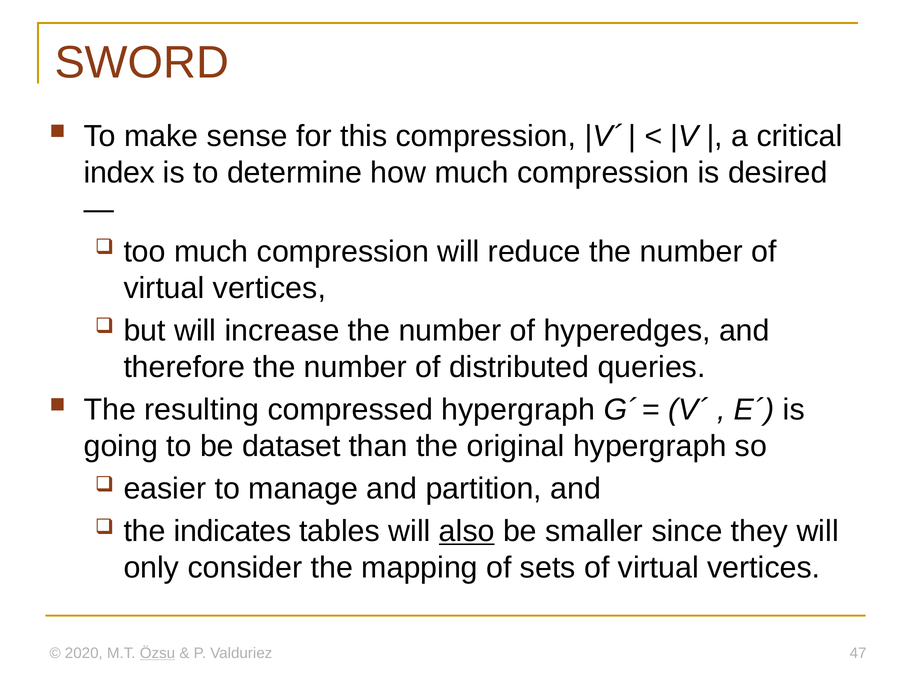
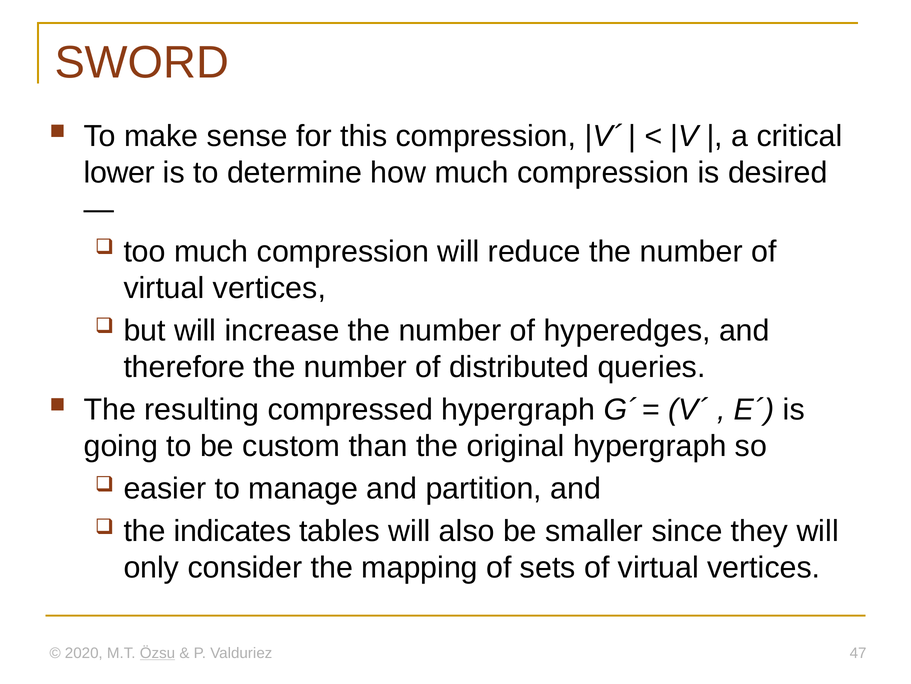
index: index -> lower (119, 172)
dataset: dataset -> custom (291, 446)
also underline: present -> none (467, 531)
